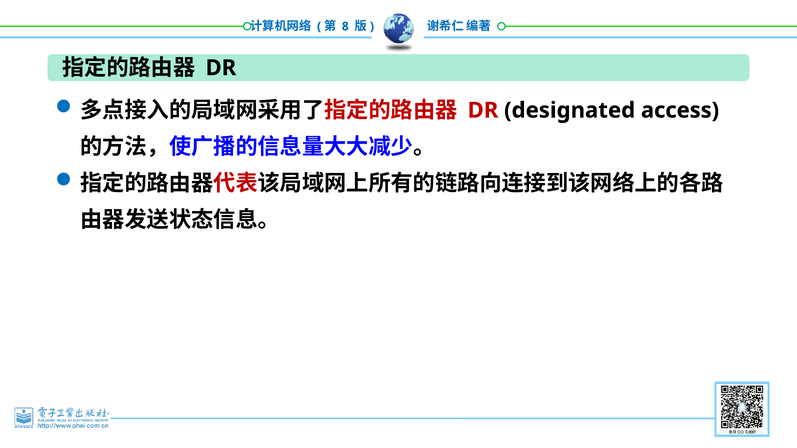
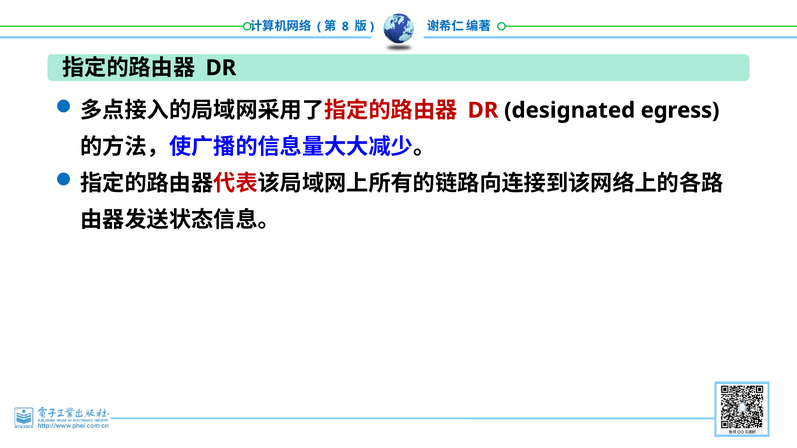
access: access -> egress (680, 110)
